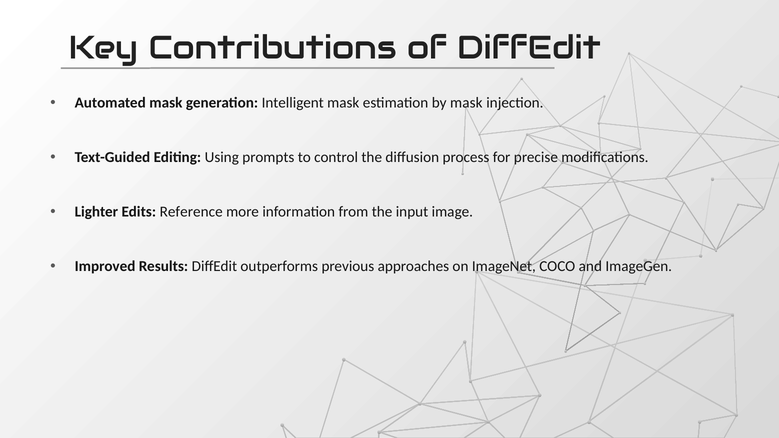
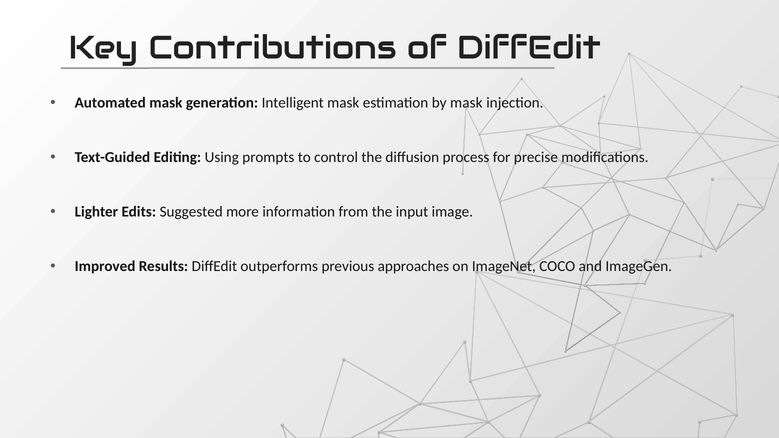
Reference: Reference -> Suggested (191, 212)
